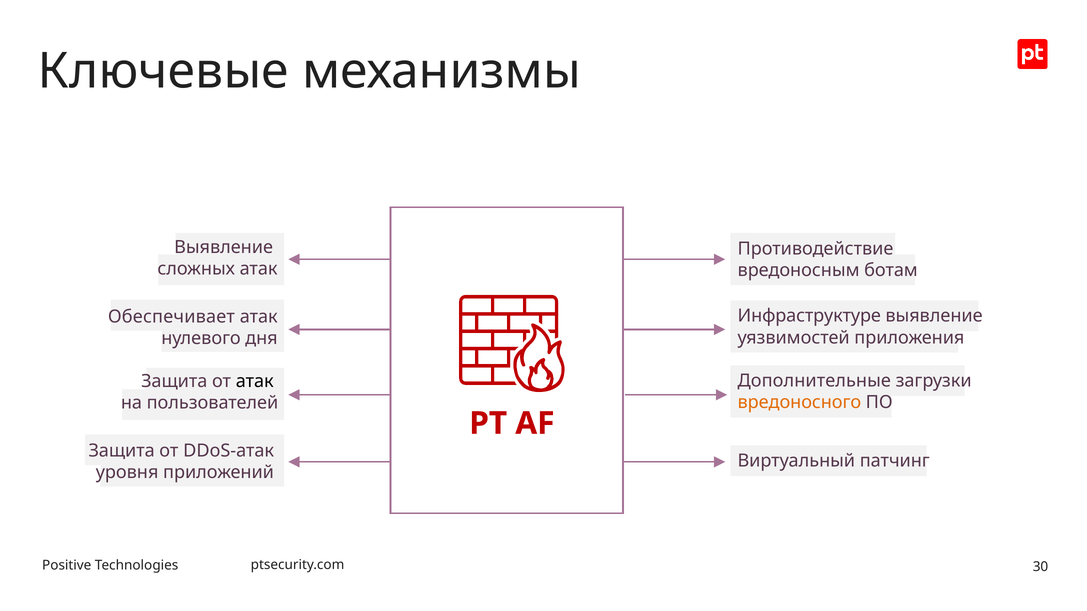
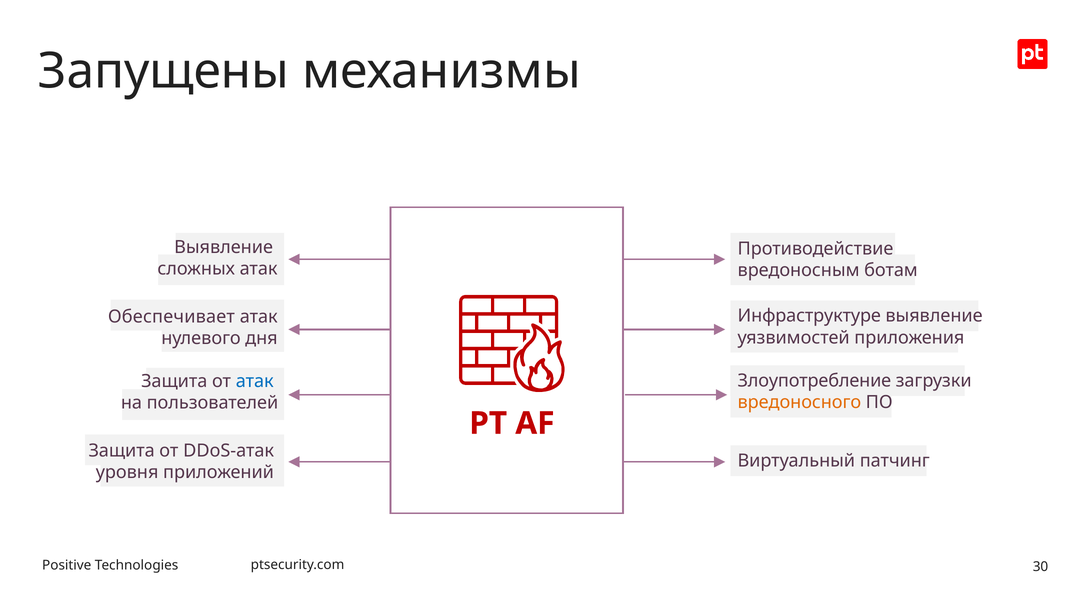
Ключевые: Ключевые -> Запущены (164, 71)
Дополнительные: Дополнительные -> Злоупотребление (814, 381)
атак colour: black -> blue (255, 381)
